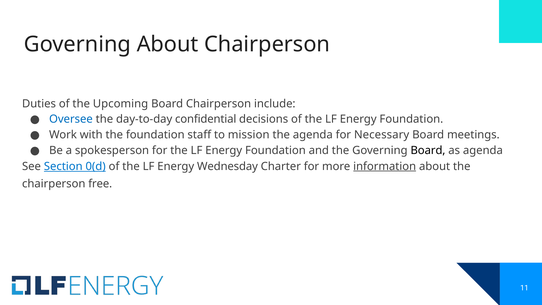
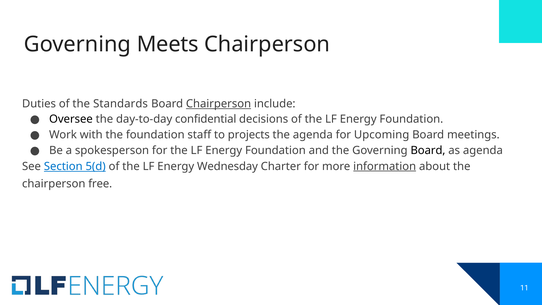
Governing About: About -> Meets (168, 44)
Upcoming: Upcoming -> Standards (120, 104)
Chairperson underline: none -> present (219, 104)
Oversee colour: blue -> black (71, 119)
mission: mission -> projects (249, 135)
Necessary: Necessary -> Upcoming (382, 135)
0(d: 0(d -> 5(d (96, 166)
